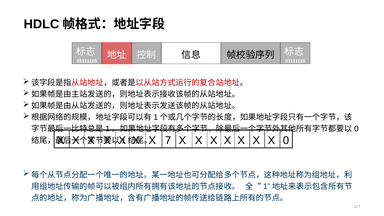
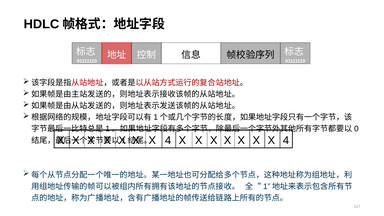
7: 7 -> 4 (168, 140)
0: 0 -> 4 (286, 140)
